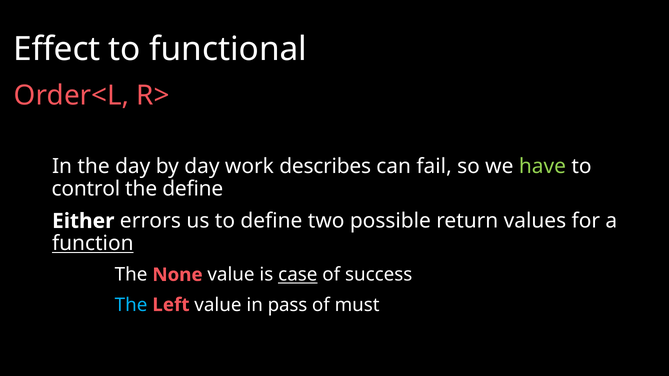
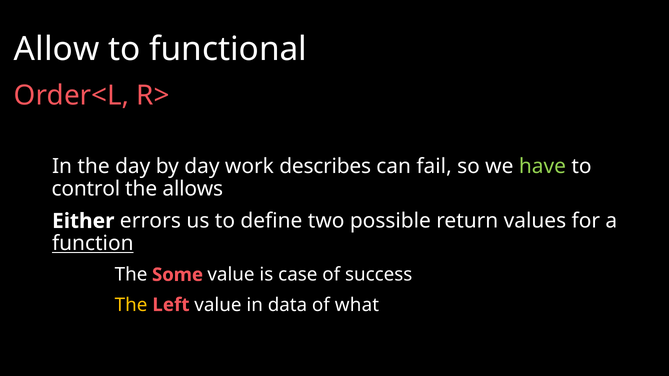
Effect: Effect -> Allow (57, 49)
the define: define -> allows (193, 189)
None: None -> Some (178, 275)
case underline: present -> none (298, 275)
The colour: light blue -> yellow (131, 305)
pass: pass -> data (287, 305)
must: must -> what (357, 305)
